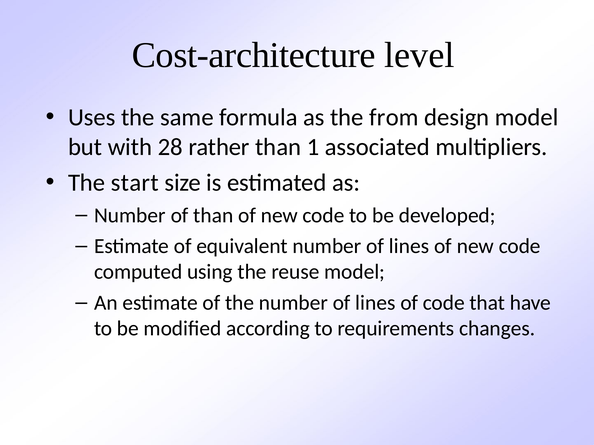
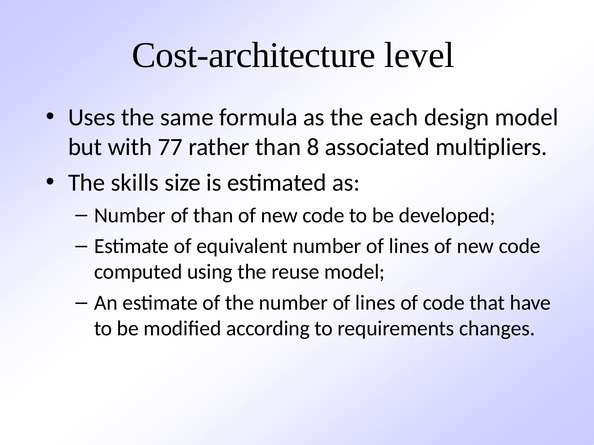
from: from -> each (394, 117)
28: 28 -> 77 (170, 147)
1: 1 -> 8 (313, 147)
start: start -> skills (135, 183)
